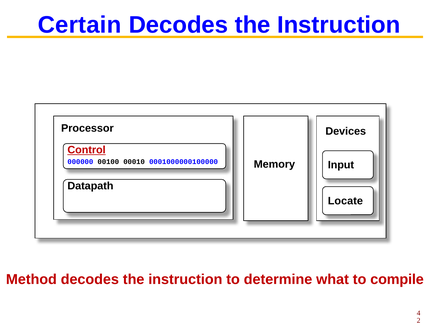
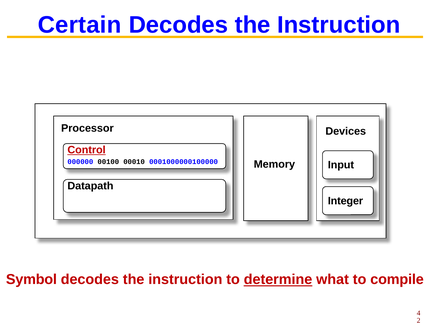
Locate: Locate -> Integer (345, 200)
Method: Method -> Symbol (31, 279)
determine underline: none -> present (278, 279)
